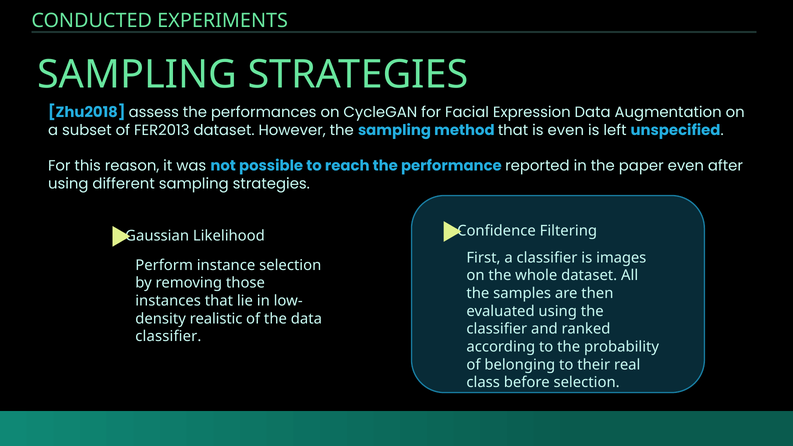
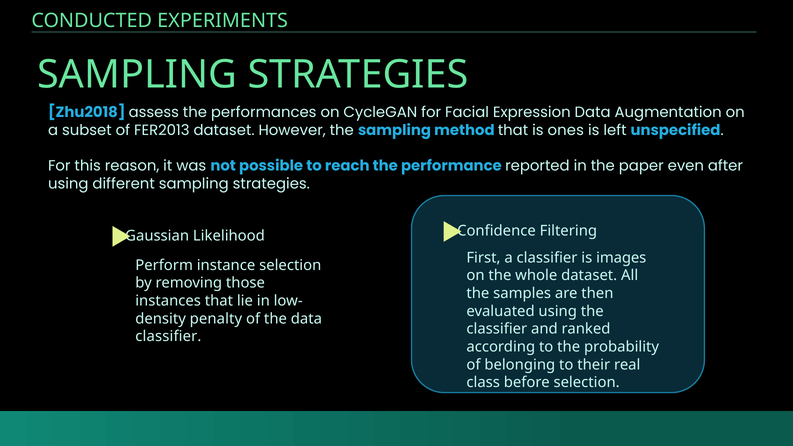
is even: even -> ones (566, 130)
realistic: realistic -> penalty (216, 319)
